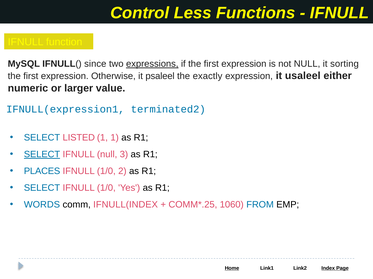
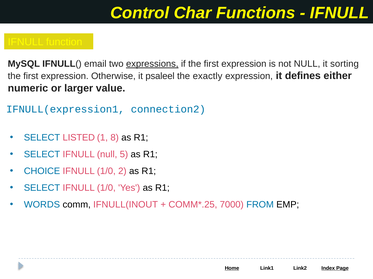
Less: Less -> Char (193, 13)
since: since -> email (95, 64)
usaleel: usaleel -> defines (303, 76)
terminated2: terminated2 -> connection2 (168, 109)
1 1: 1 -> 8 (115, 138)
SELECT underline: present -> none (42, 155)
3: 3 -> 5 (124, 155)
PLACES: PLACES -> CHOICE (42, 172)
IFNULL(INDEX: IFNULL(INDEX -> IFNULL(INOUT (126, 205)
1060: 1060 -> 7000 (232, 205)
